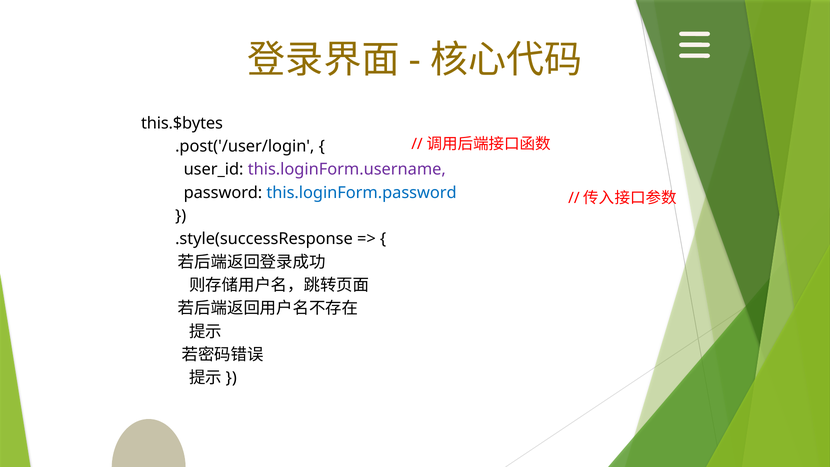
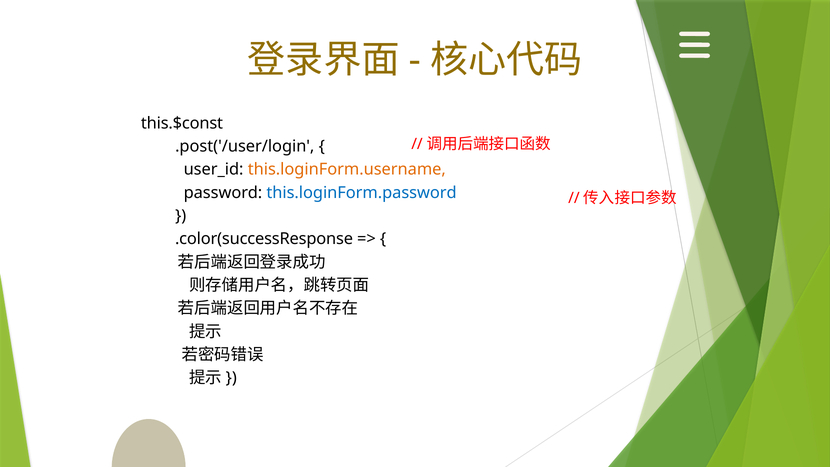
this.$bytes: this.$bytes -> this.$const (182, 123)
this.loginForm.username colour: purple -> orange (347, 169)
.style(successResponse: .style(successResponse -> .color(successResponse (264, 239)
